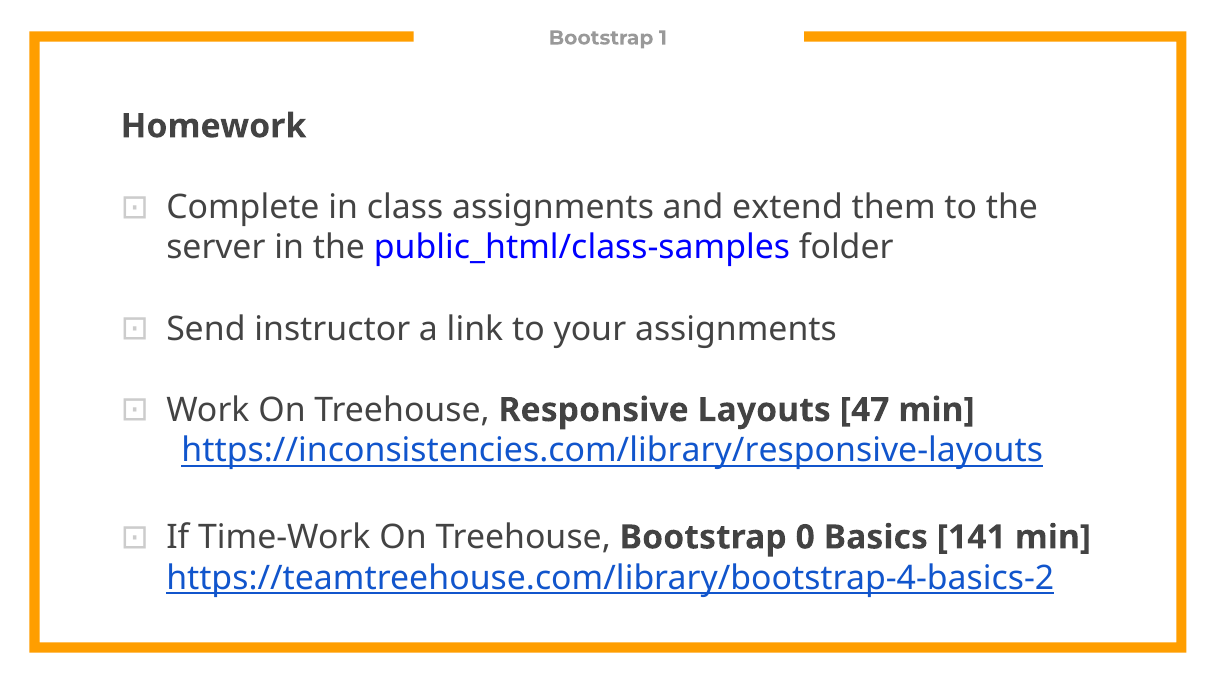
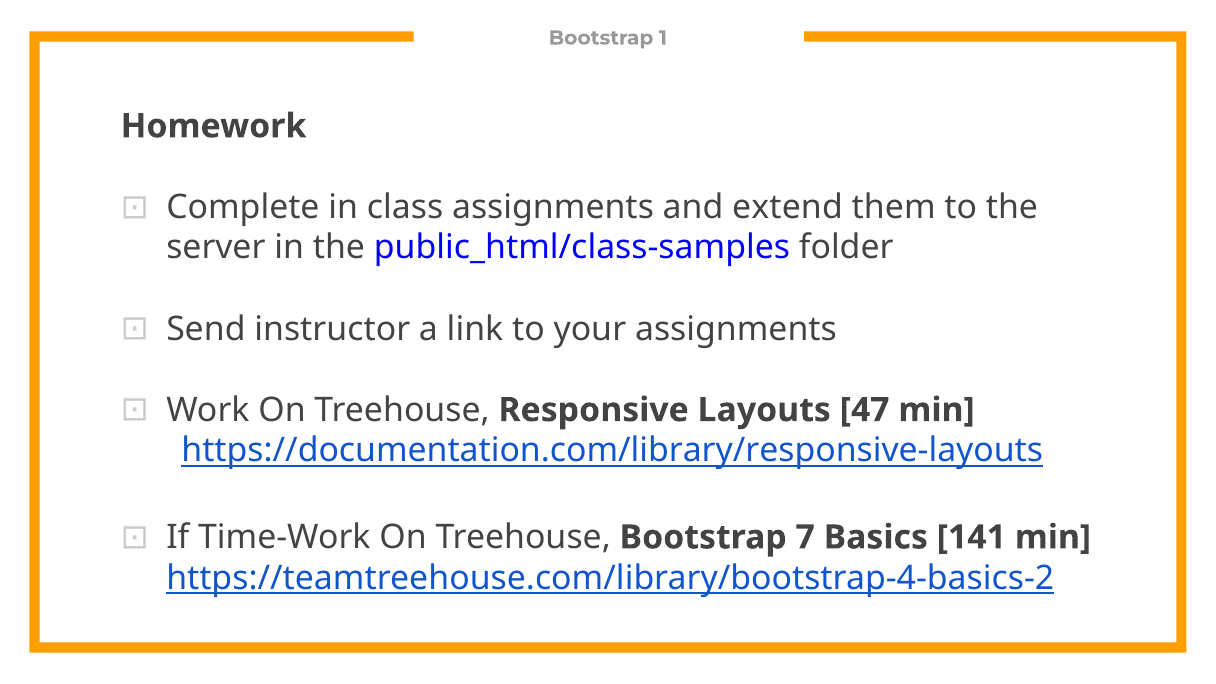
https://inconsistencies.com/library/responsive-layouts: https://inconsistencies.com/library/responsive-layouts -> https://documentation.com/library/responsive-layouts (612, 451)
0: 0 -> 7 (805, 537)
